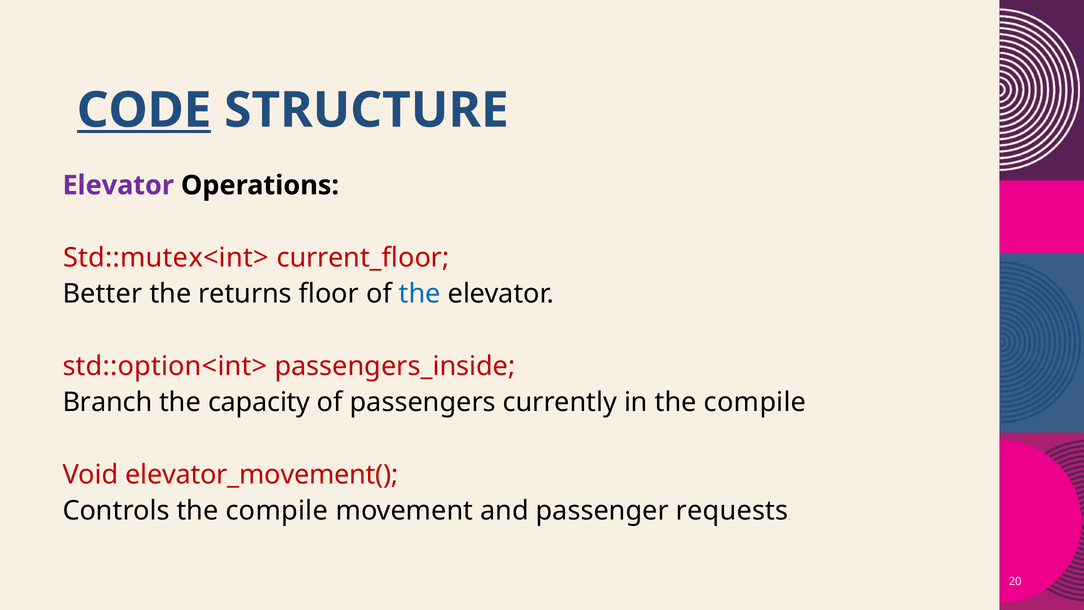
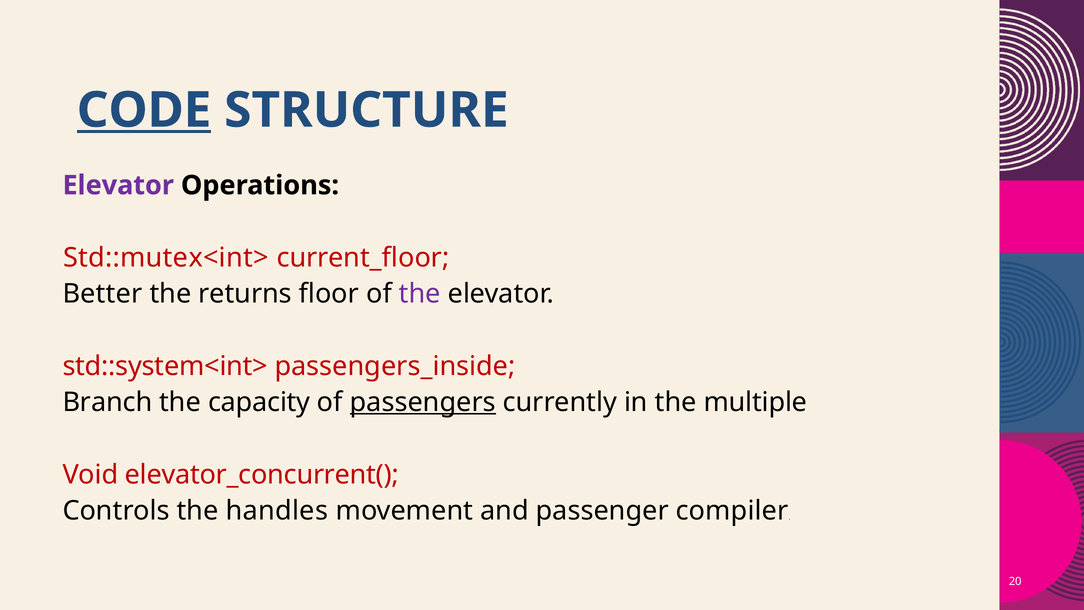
the colour: blue -> purple (420, 294)
std::option<int>: std::option<int> -> std::system<int> (165, 366)
passengers underline: none -> present (423, 402)
in the compile: compile -> multiple (755, 402)
elevator_movement(: elevator_movement( -> elevator_concurrent( (262, 474)
Controls the compile: compile -> handles (277, 511)
requests: requests -> compiler (732, 511)
